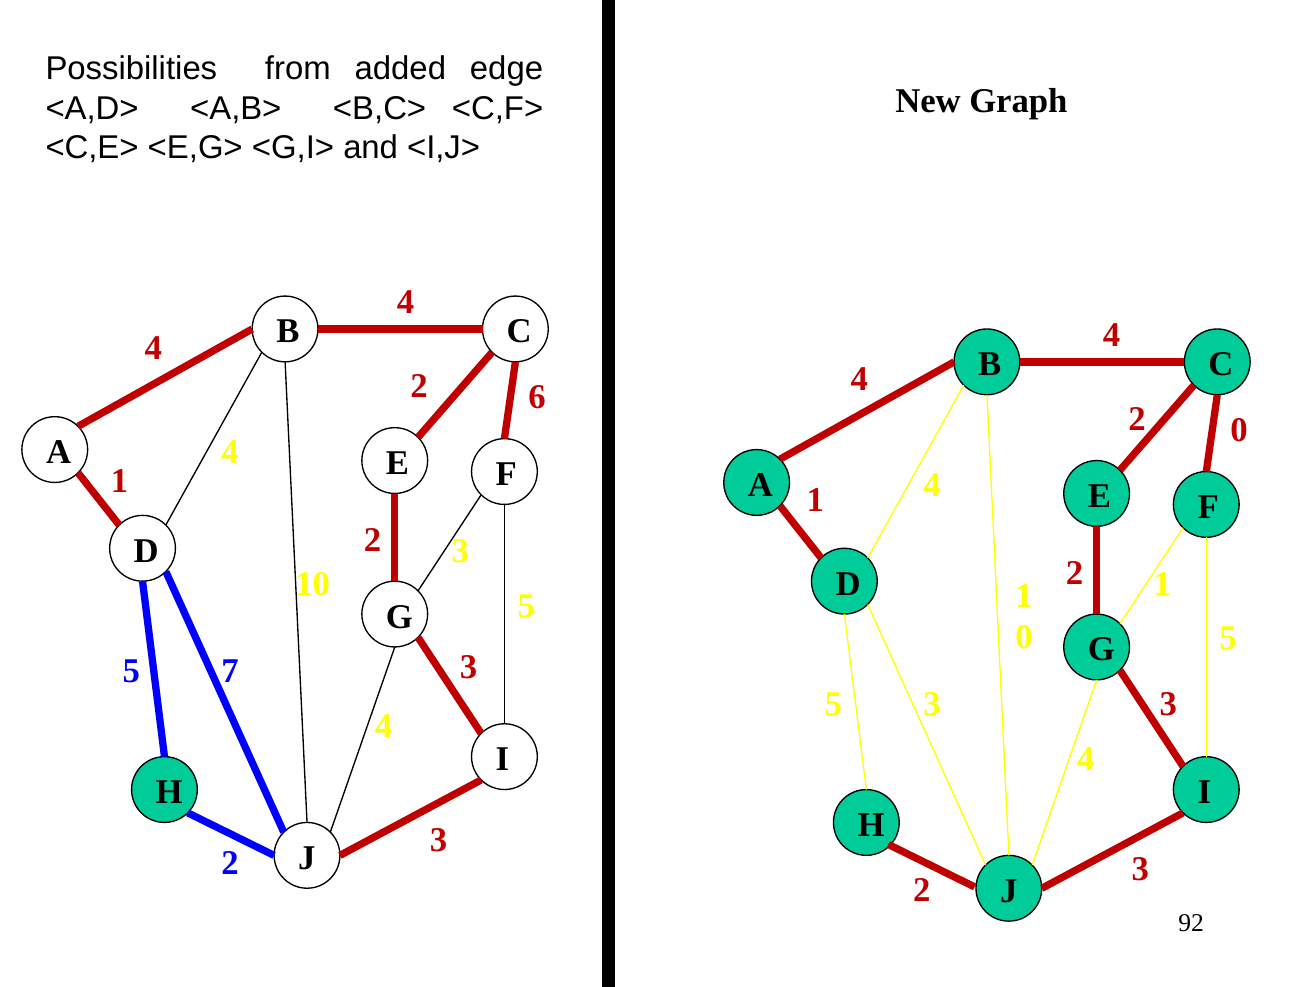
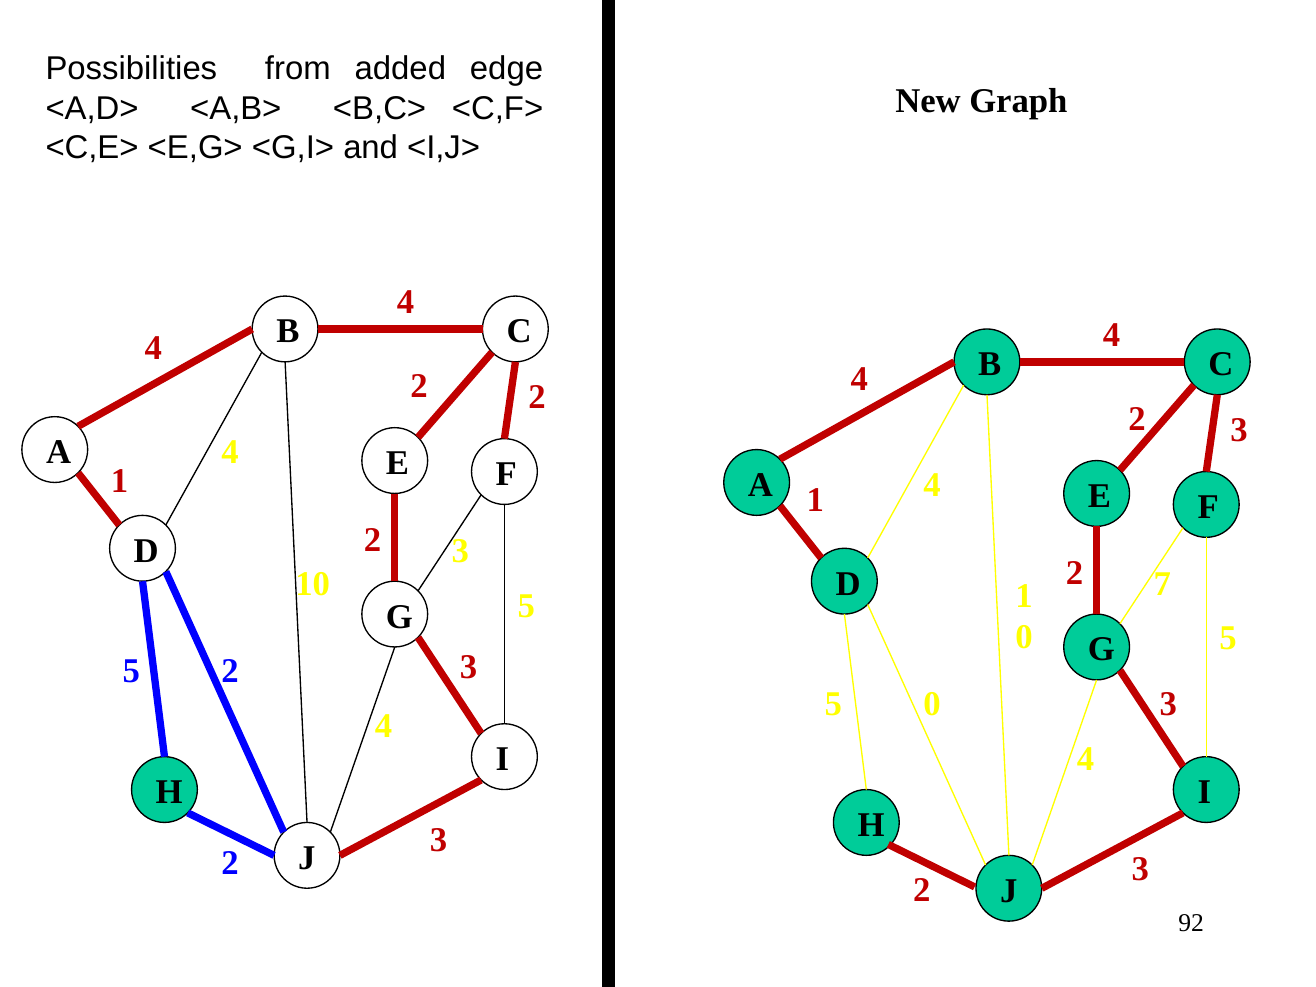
2 6: 6 -> 2 (537, 397)
0: 0 -> 3 (1239, 430)
2 1: 1 -> 7 (1162, 584)
7: 7 -> 2 (230, 671)
3: 3 -> 0 (932, 704)
